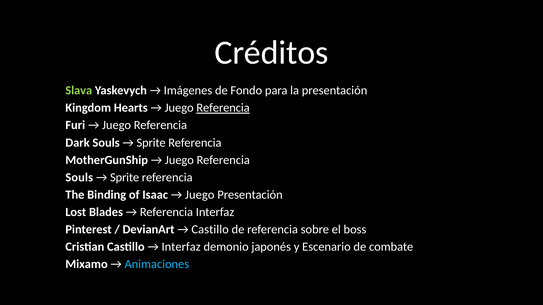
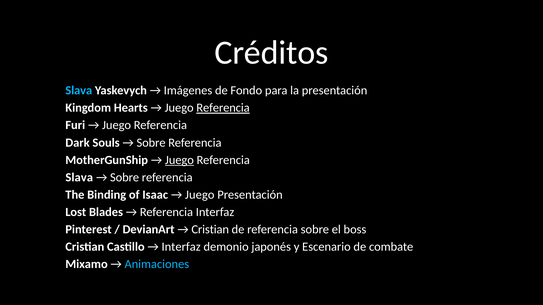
Slava colour: light green -> light blue (79, 91)
Sprite: Sprite -> Sobre (151, 143)
Juego underline: none -> present (179, 160)
Souls: Souls -> Slava (79, 178)
Sprite: Sprite -> Sobre (125, 178)
Castillo: Castillo -> Cristian (210, 230)
